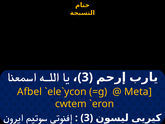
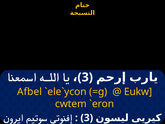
Meta: Meta -> Eukw (138, 92)
